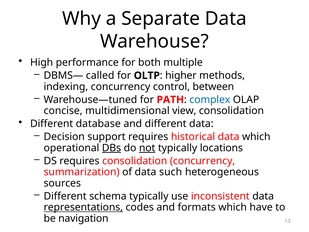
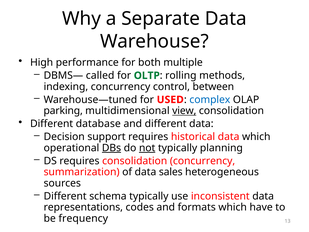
OLTP colour: black -> green (147, 75)
higher: higher -> rolling (181, 75)
PATH: PATH -> USED (170, 100)
concise: concise -> parking (63, 111)
view underline: none -> present (184, 111)
locations: locations -> planning (221, 148)
such: such -> sales (171, 172)
representations underline: present -> none (83, 207)
navigation: navigation -> frequency (83, 218)
